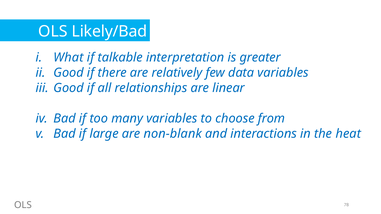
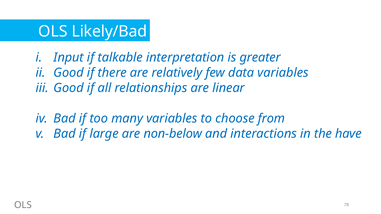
What: What -> Input (69, 58)
non-blank: non-blank -> non-below (173, 134)
heat: heat -> have (348, 134)
